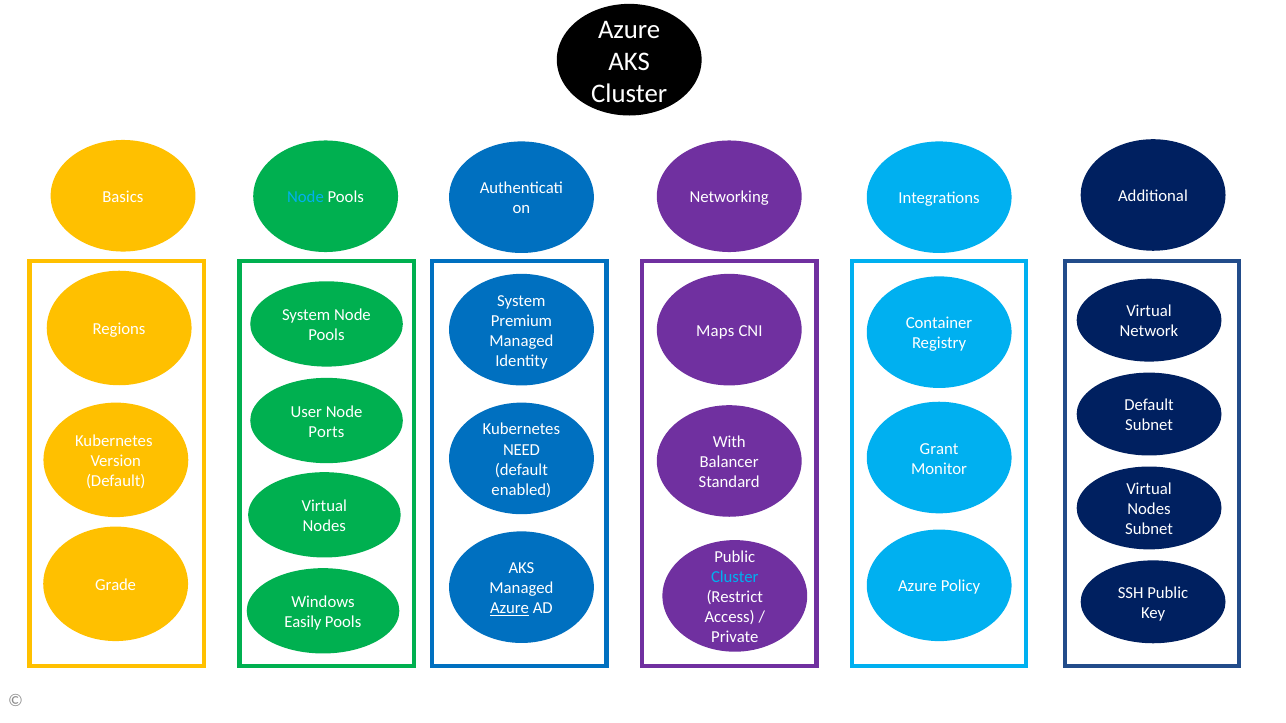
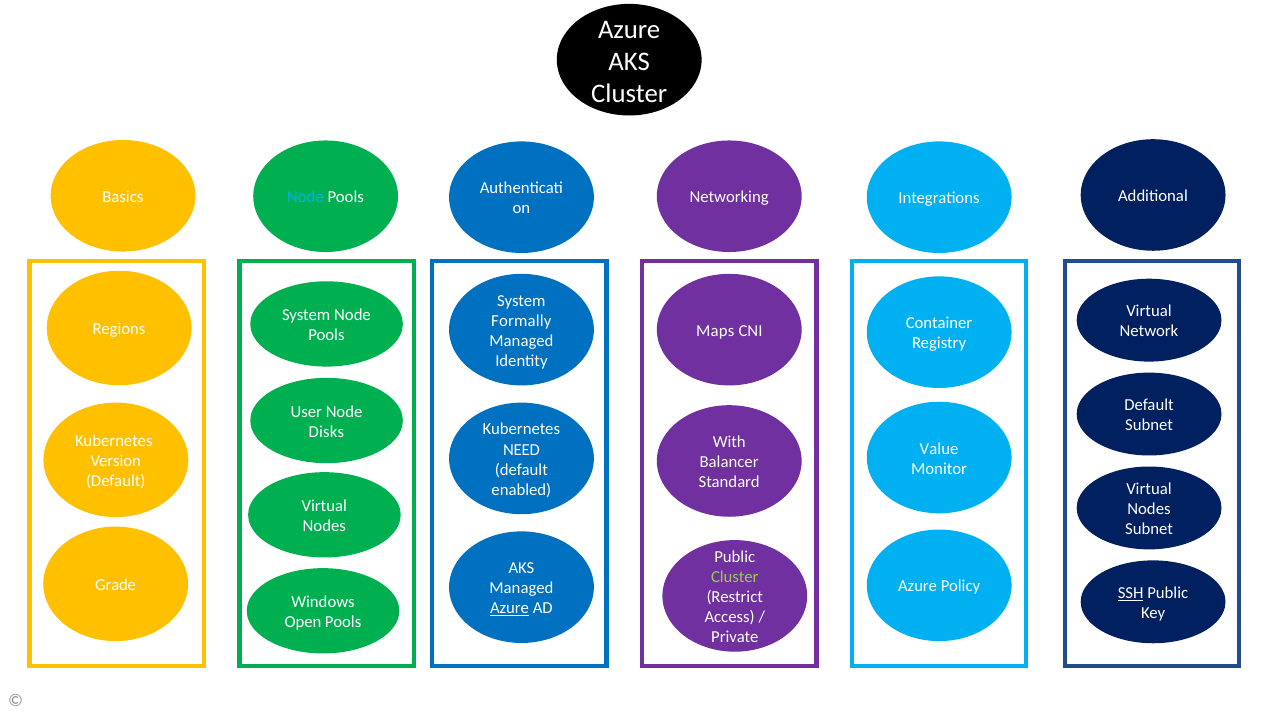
Premium: Premium -> Formally (521, 321)
Ports: Ports -> Disks (326, 432)
Grant: Grant -> Value (939, 449)
Cluster colour: light blue -> light green (735, 577)
SSH underline: none -> present (1131, 593)
Easily: Easily -> Open (303, 622)
